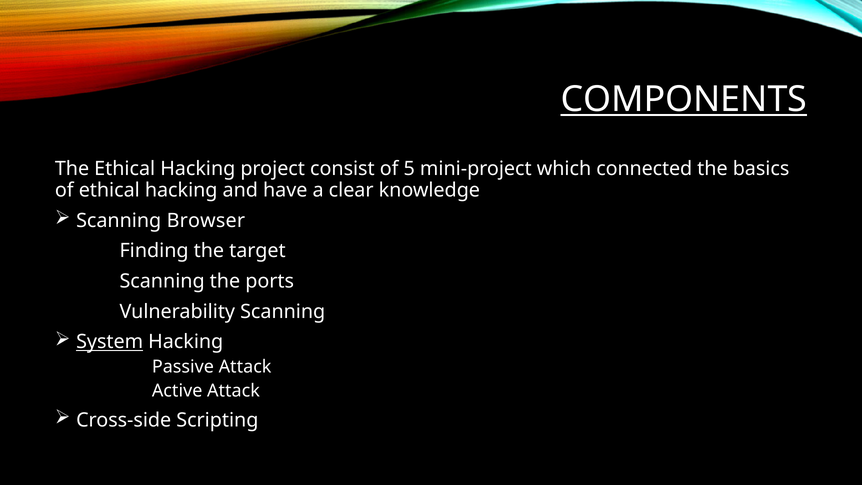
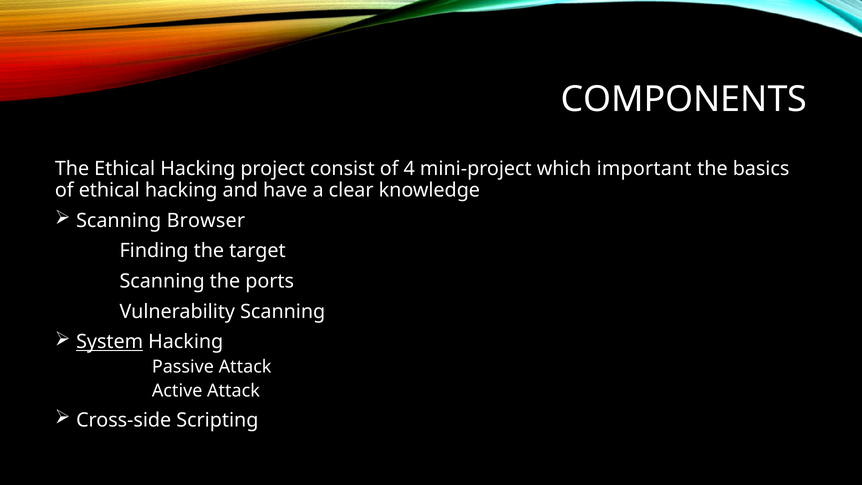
COMPONENTS underline: present -> none (684, 100)
5: 5 -> 4 (409, 169)
connected: connected -> important (644, 169)
